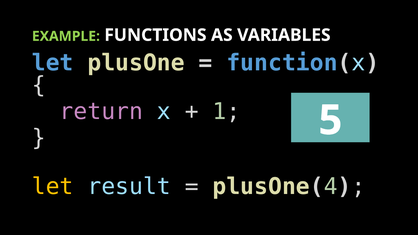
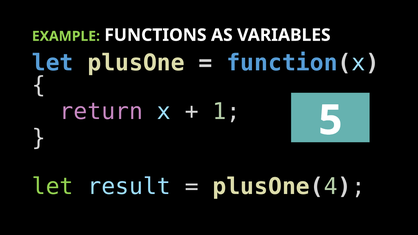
let colour: yellow -> light green (53, 187)
